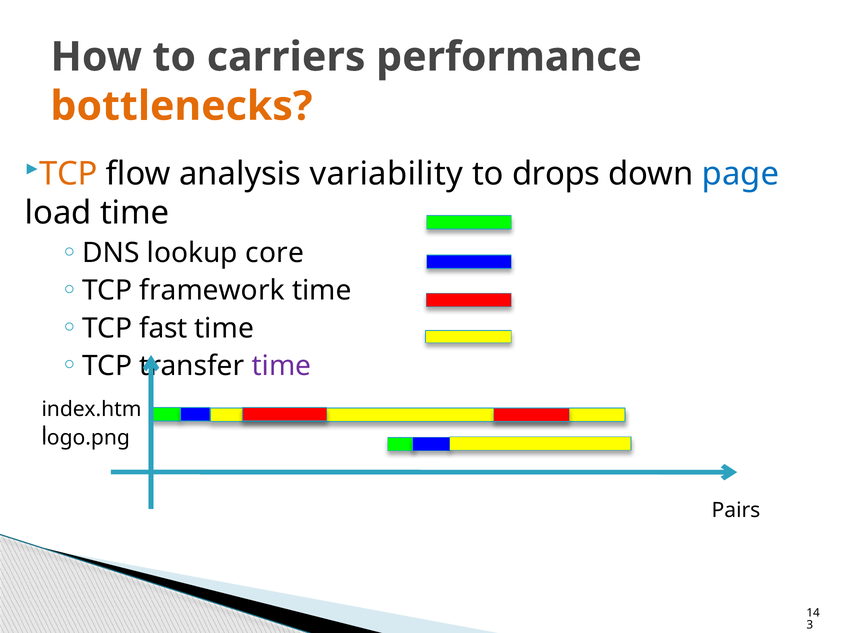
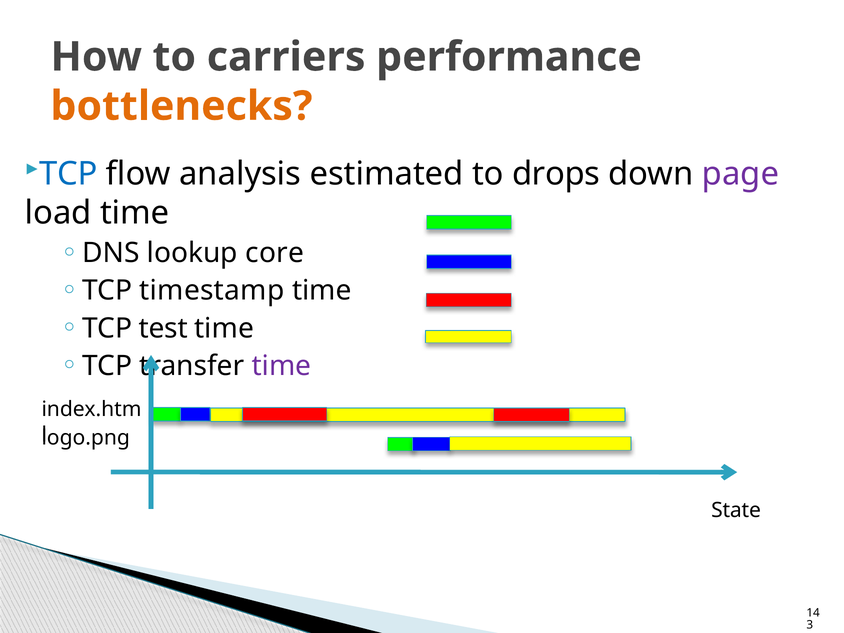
TCP colour: orange -> blue (69, 174)
variability: variability -> estimated (387, 174)
page colour: blue -> purple (741, 174)
framework: framework -> timestamp (212, 291)
fast: fast -> test (163, 328)
Pairs: Pairs -> State (736, 510)
